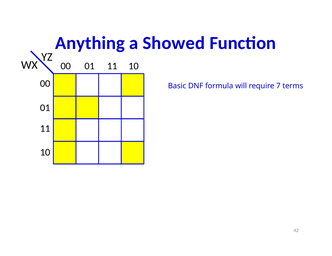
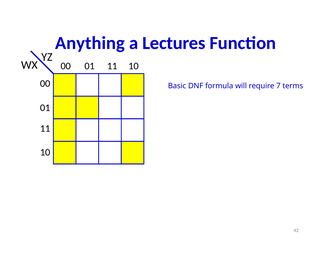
Showed: Showed -> Lectures (174, 43)
